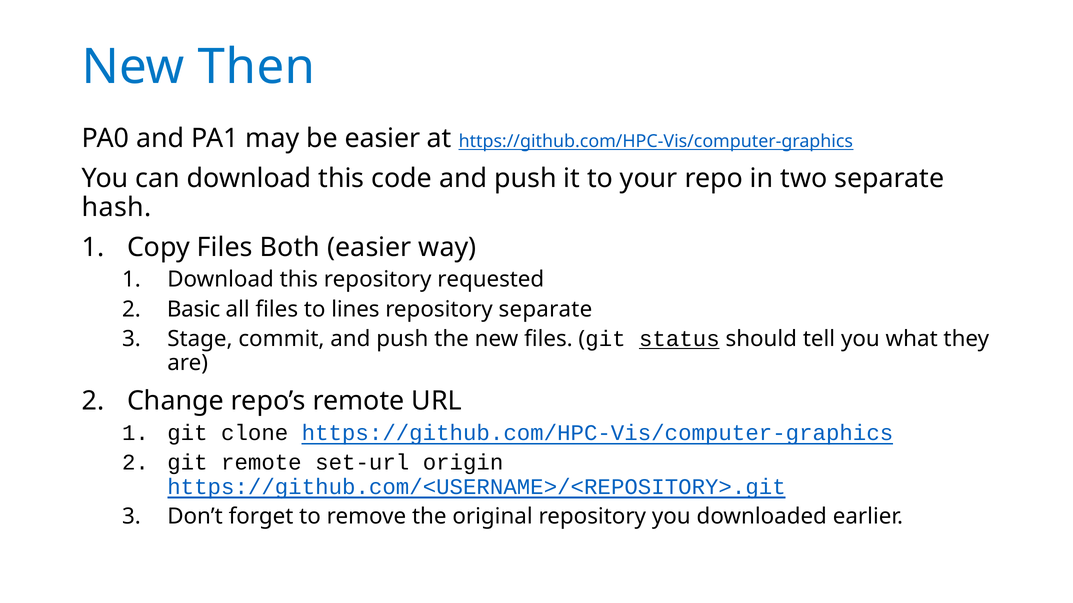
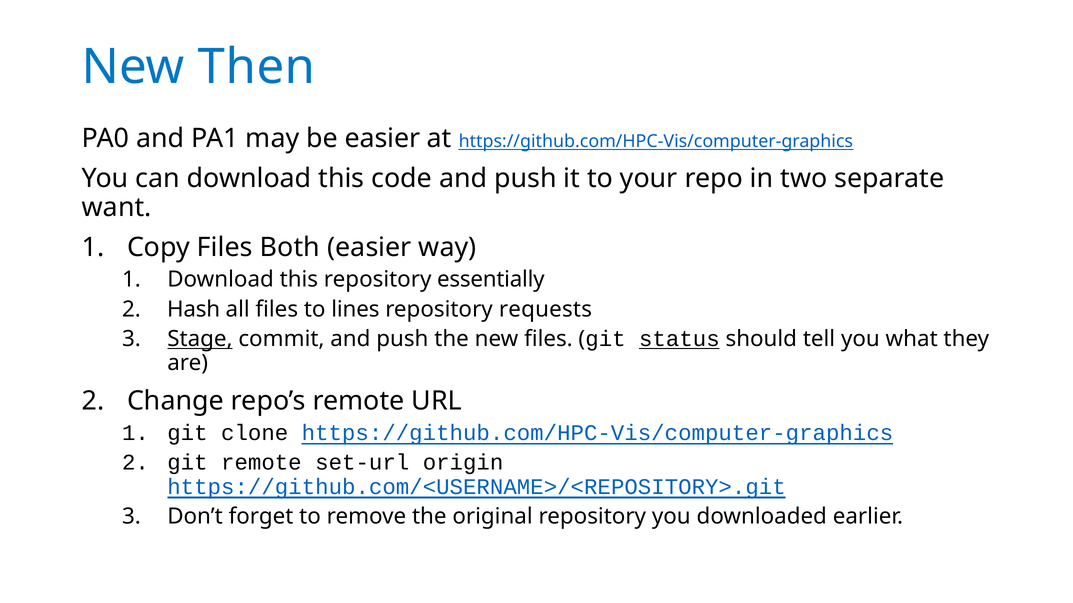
hash: hash -> want (117, 208)
requested: requested -> essentially (491, 280)
Basic: Basic -> Hash (194, 310)
repository separate: separate -> requests (545, 310)
Stage underline: none -> present (200, 339)
